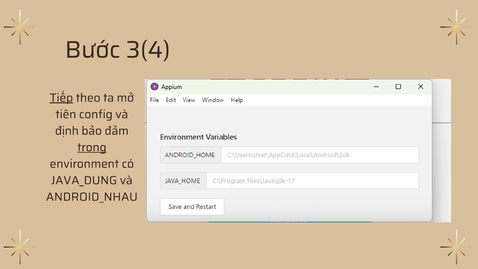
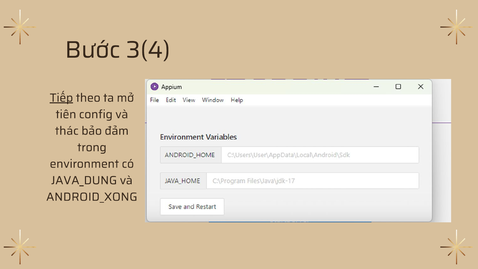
định: định -> thác (67, 131)
trong underline: present -> none (92, 147)
ANDROID_NHAU: ANDROID_NHAU -> ANDROID_XONG (92, 197)
